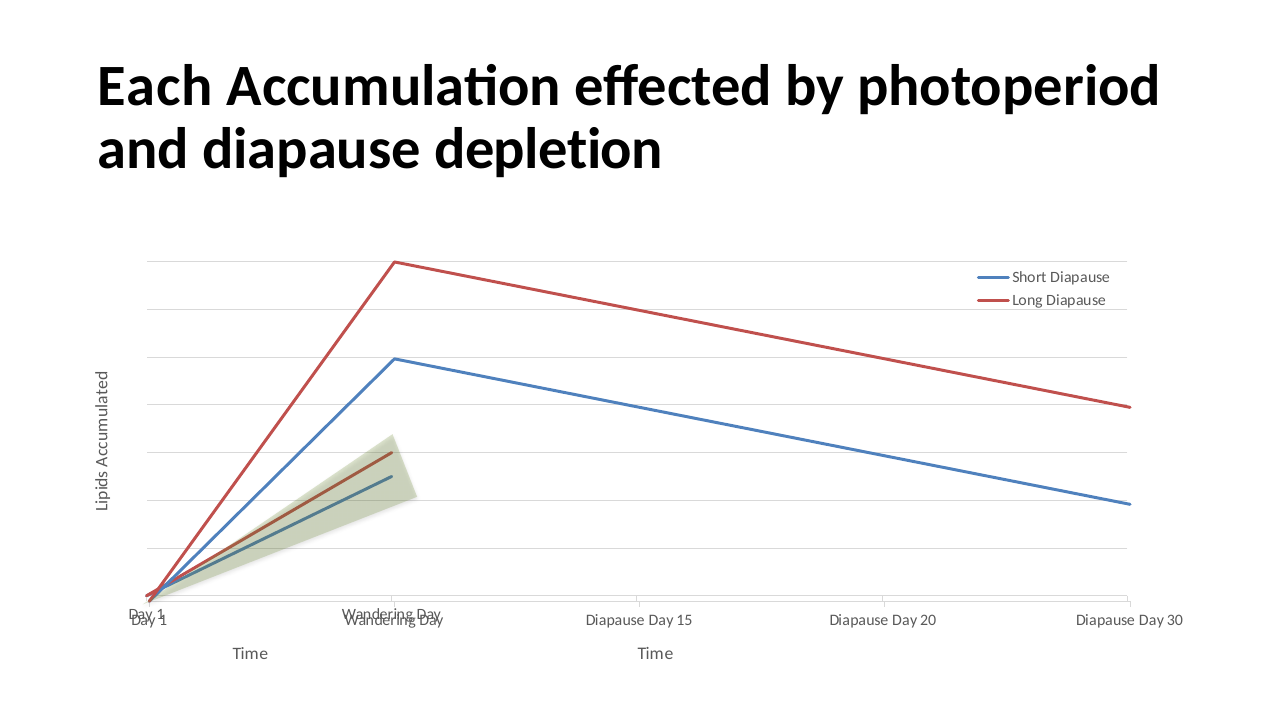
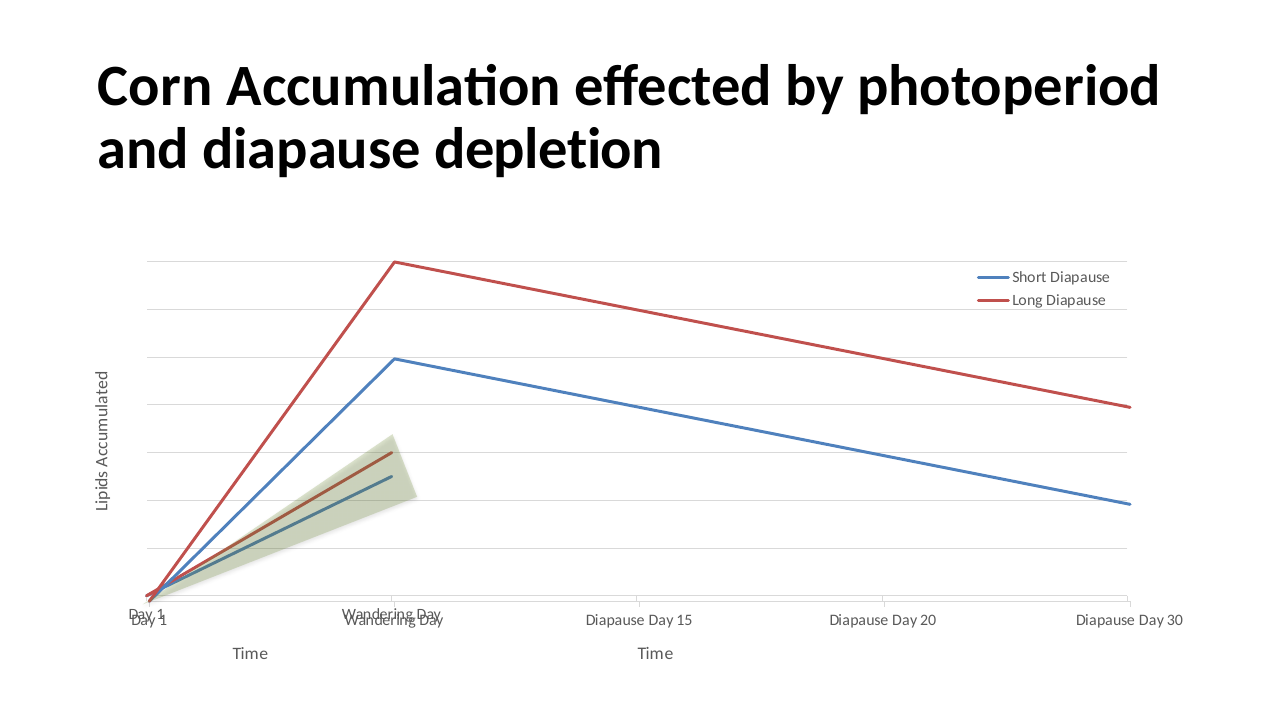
Each: Each -> Corn (155, 86)
